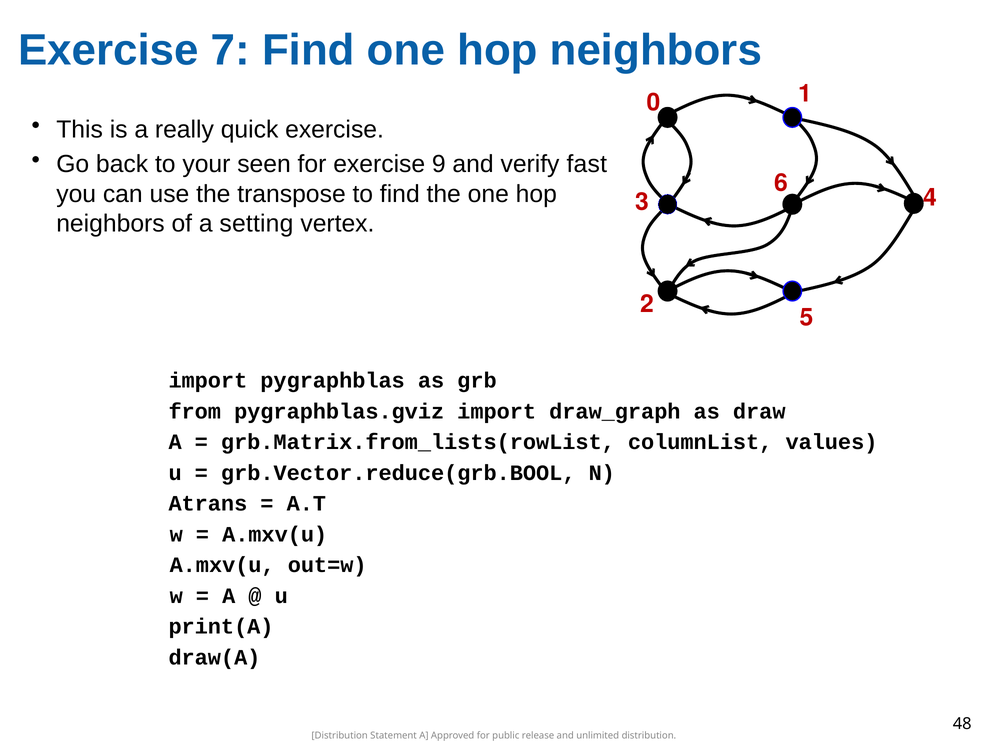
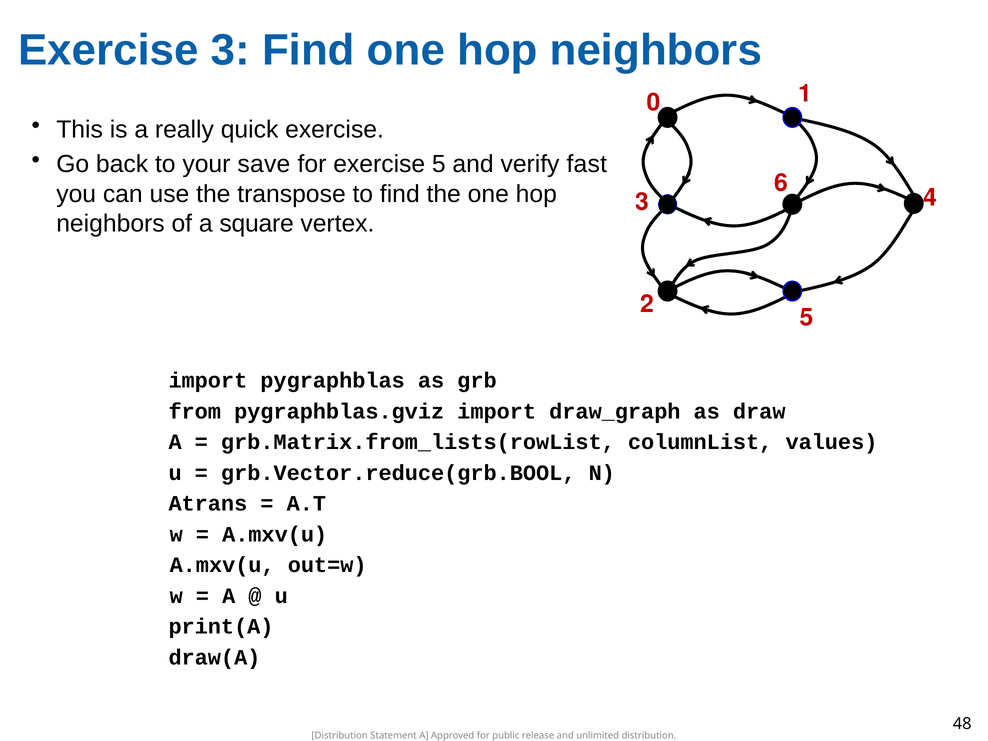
Exercise 7: 7 -> 3 (230, 50)
seen: seen -> save (264, 164)
exercise 9: 9 -> 5 (439, 164)
setting: setting -> square (257, 224)
